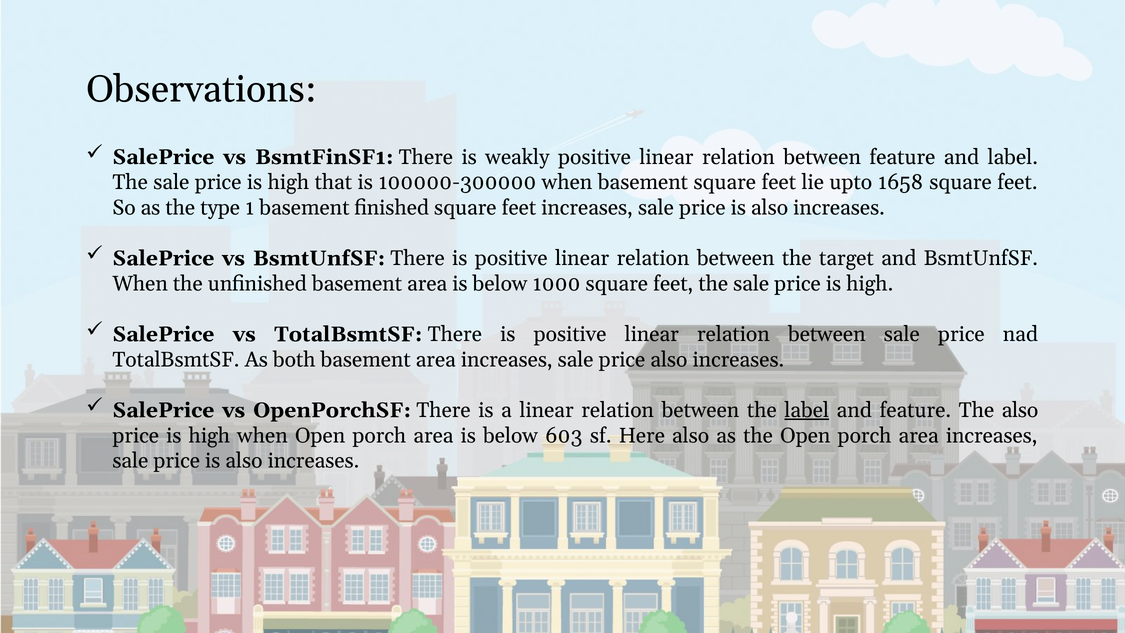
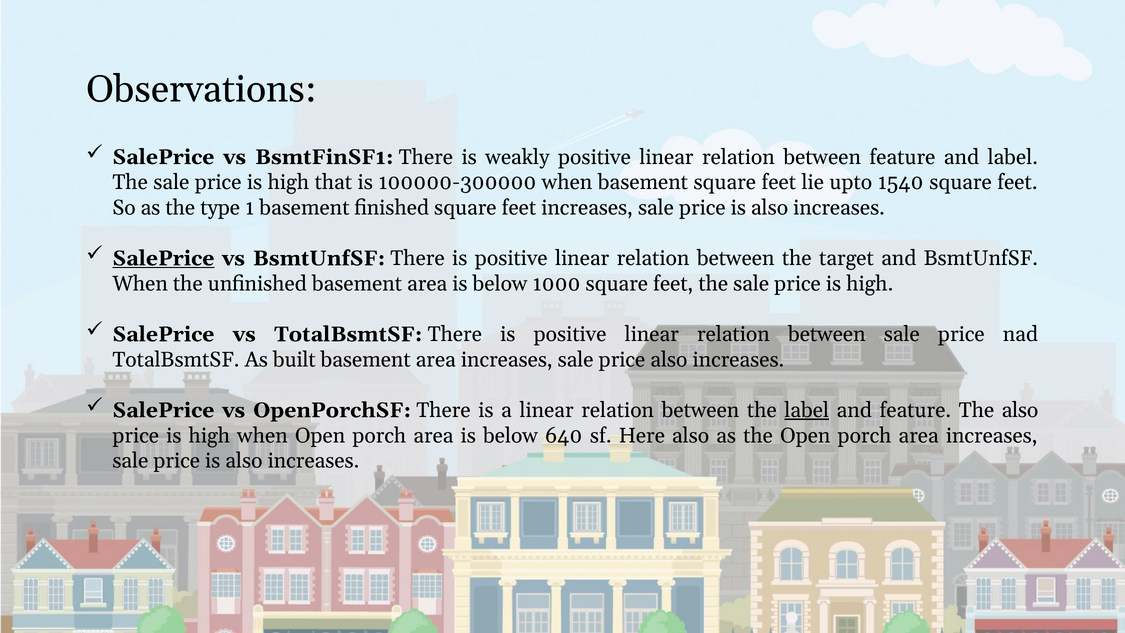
1658: 1658 -> 1540 (901, 182)
SalePrice underline: none -> present (163, 258)
both: both -> built (294, 360)
603: 603 -> 640 (564, 435)
